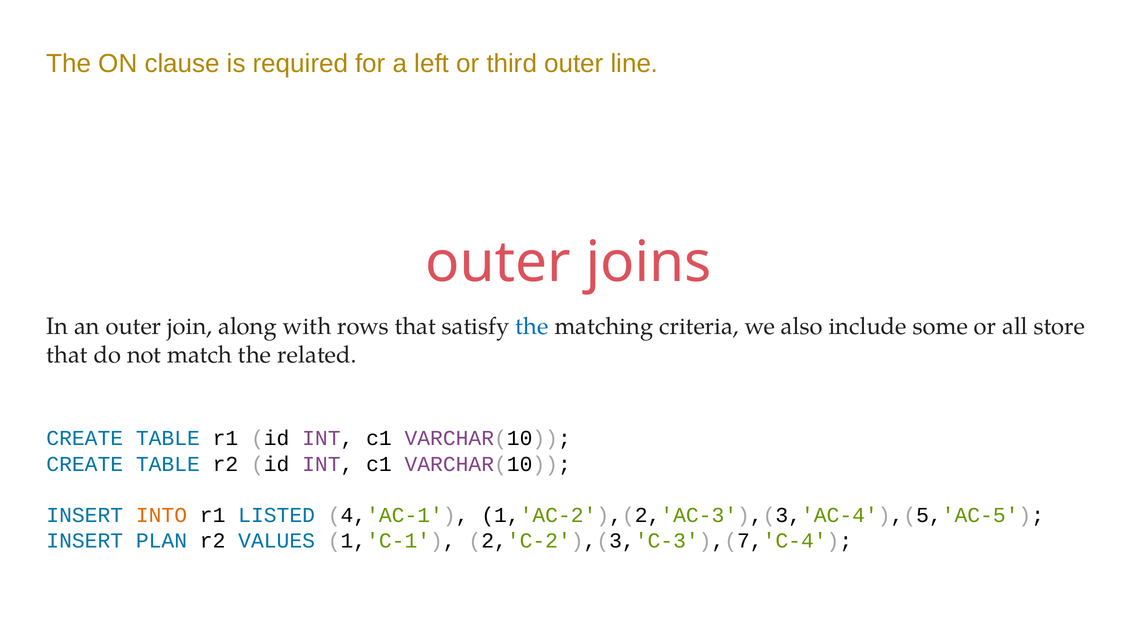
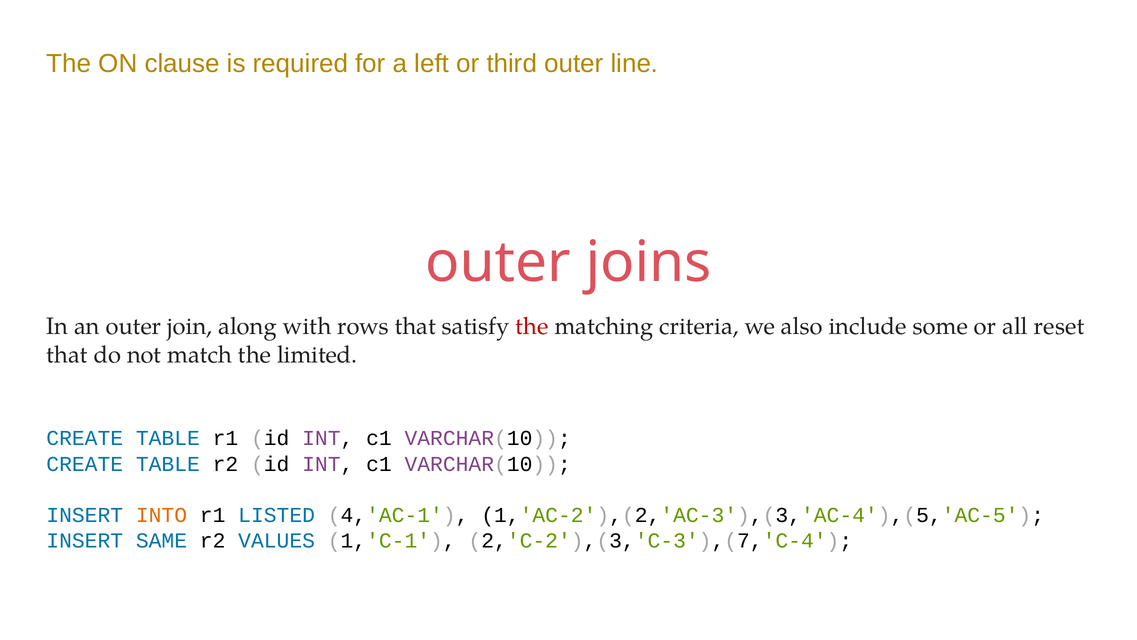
the colour: blue -> red (532, 326)
store: store -> reset (1059, 326)
related: related -> limited (317, 355)
PLAN: PLAN -> SAME (161, 540)
